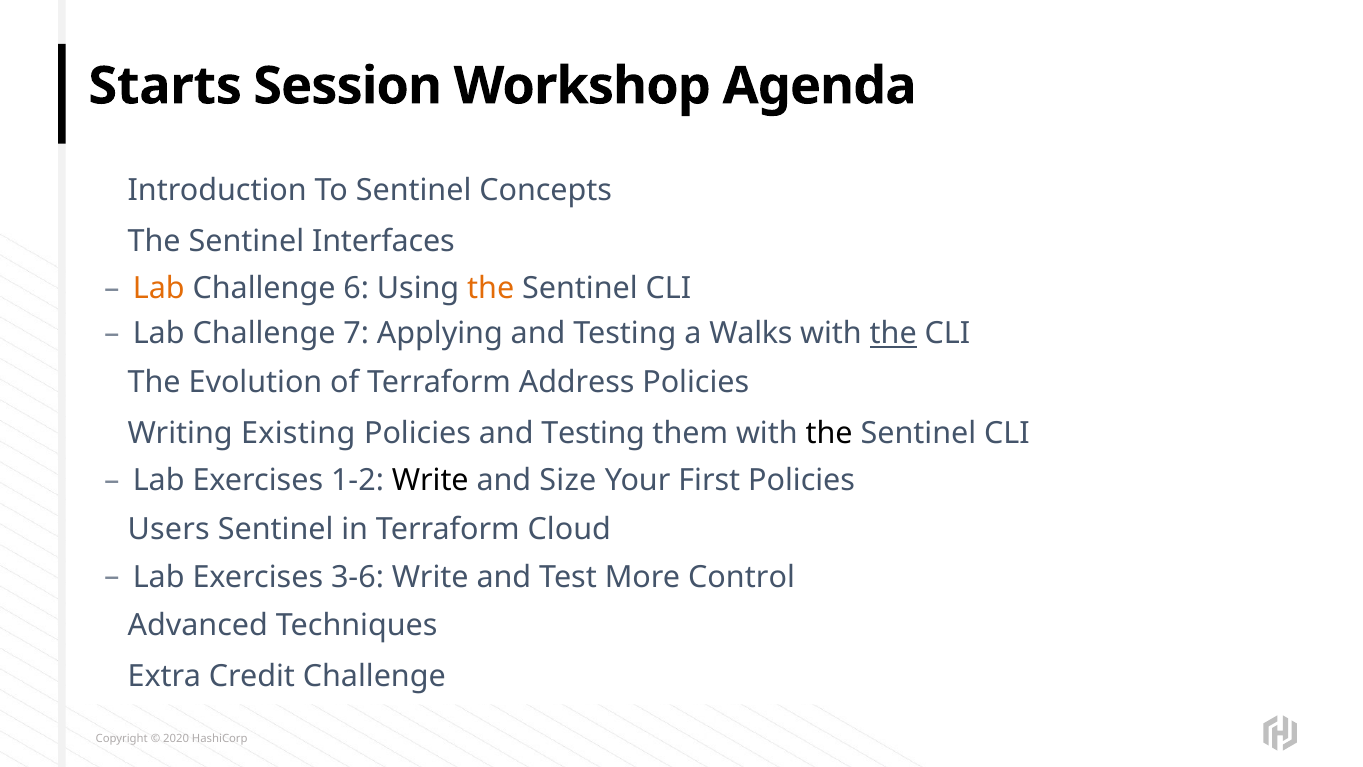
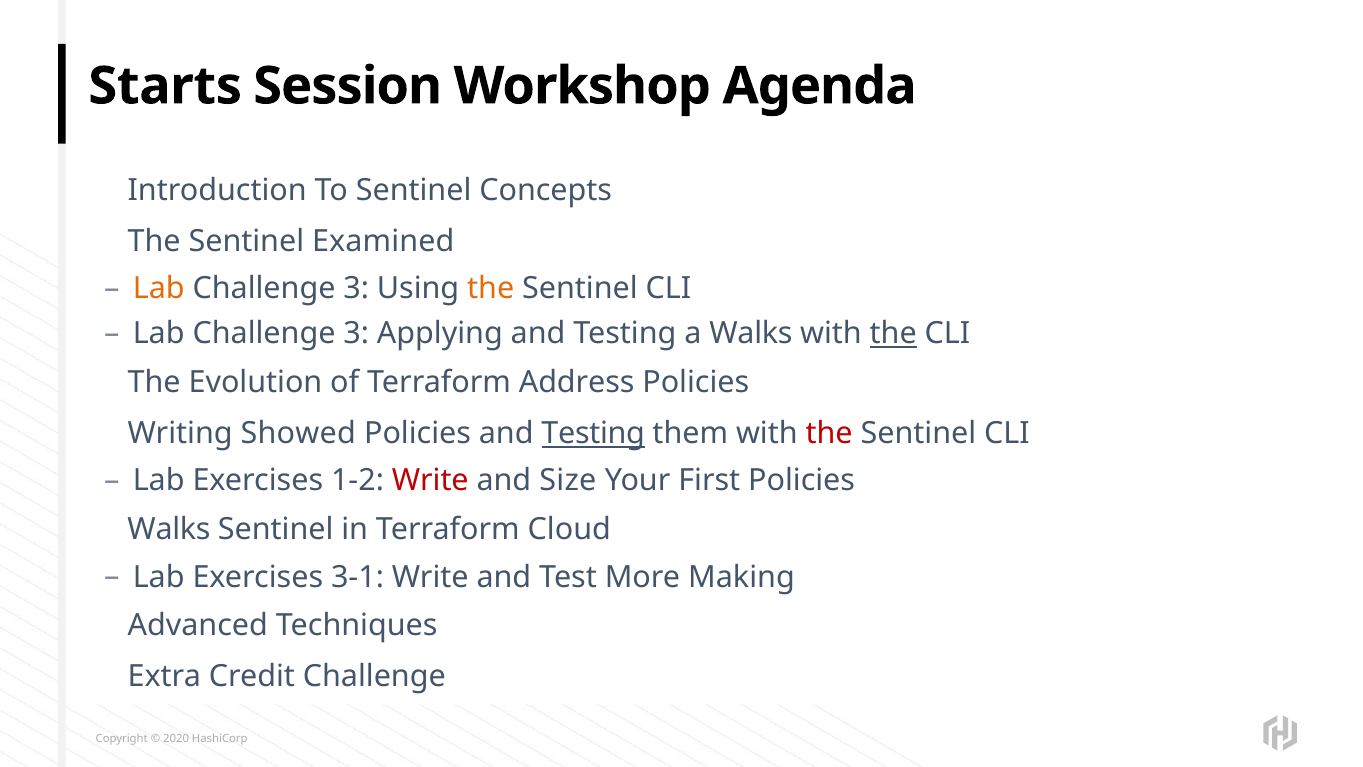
Interfaces: Interfaces -> Examined (383, 241)
6: 6 -> 3 (356, 289)
7: 7 -> 3 (356, 334)
Existing: Existing -> Showed (298, 433)
Testing underline: none -> present (593, 433)
the colour: black -> red (829, 433)
Write colour: black -> red (430, 481)
Users: Users -> Walks (169, 529)
3-6: 3-6 -> 3-1 (357, 577)
Control: Control -> Making (741, 577)
